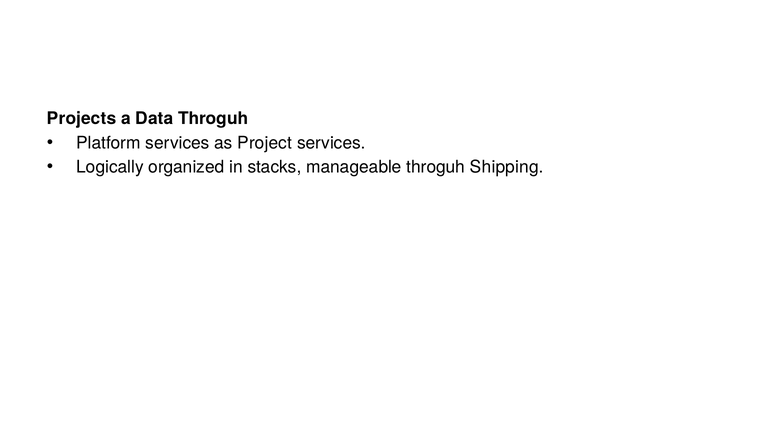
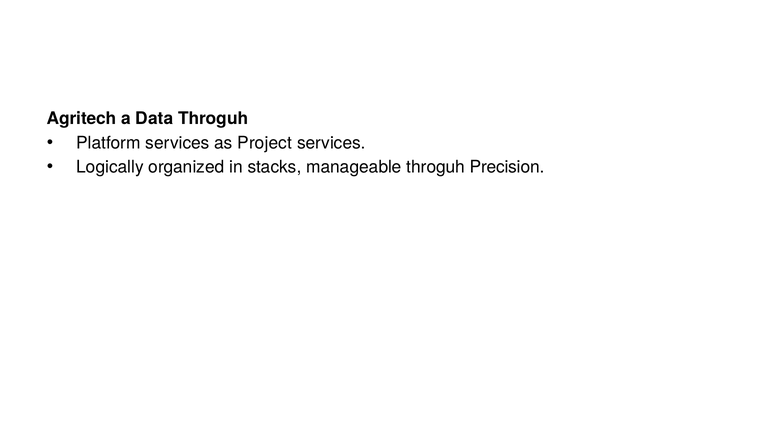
Projects: Projects -> Agritech (82, 118)
Shipping: Shipping -> Precision (507, 167)
